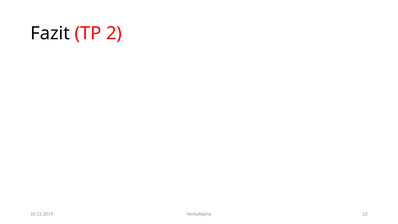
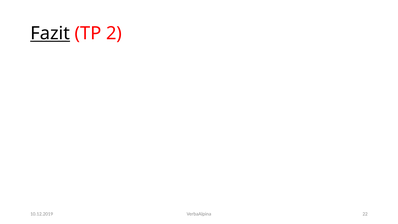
Fazit underline: none -> present (50, 33)
